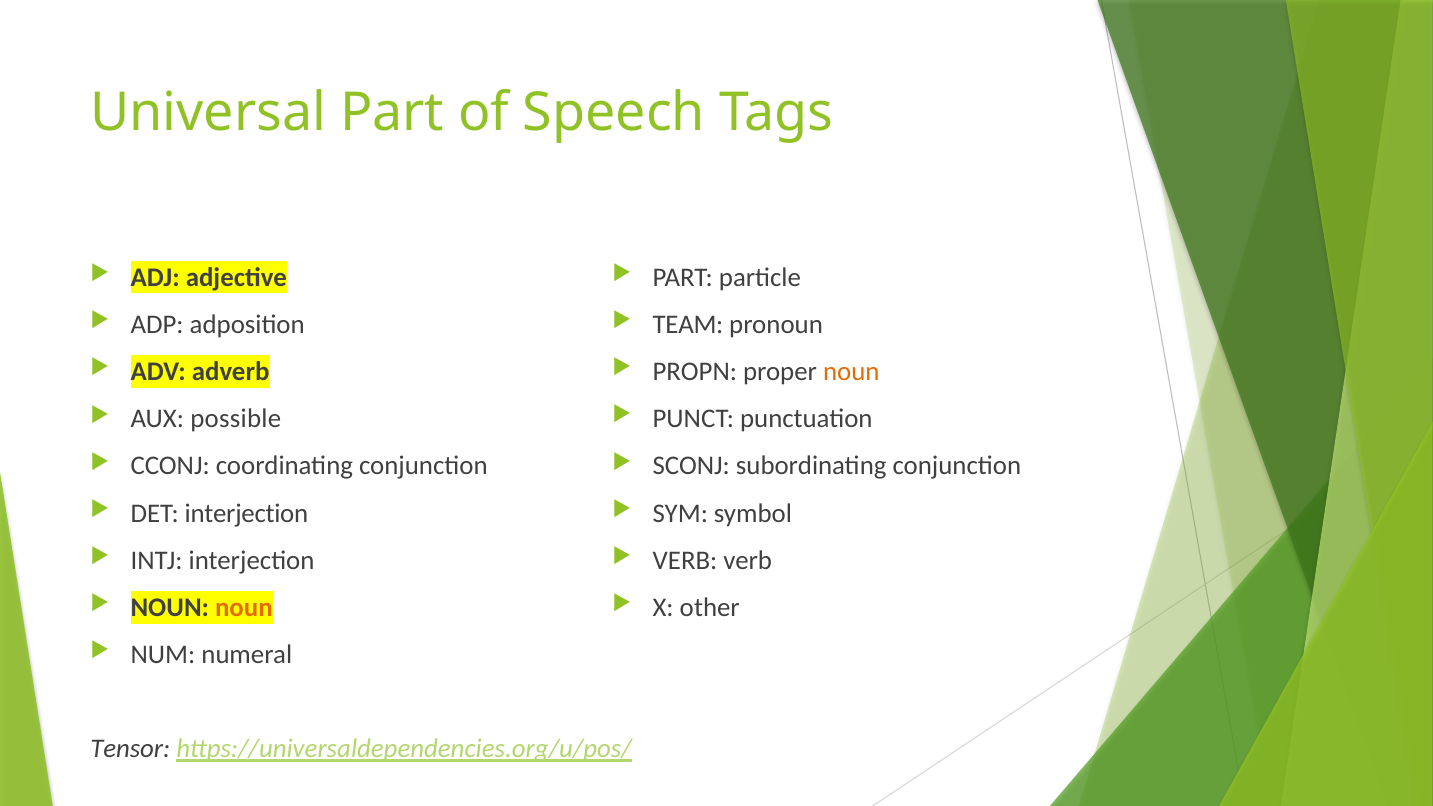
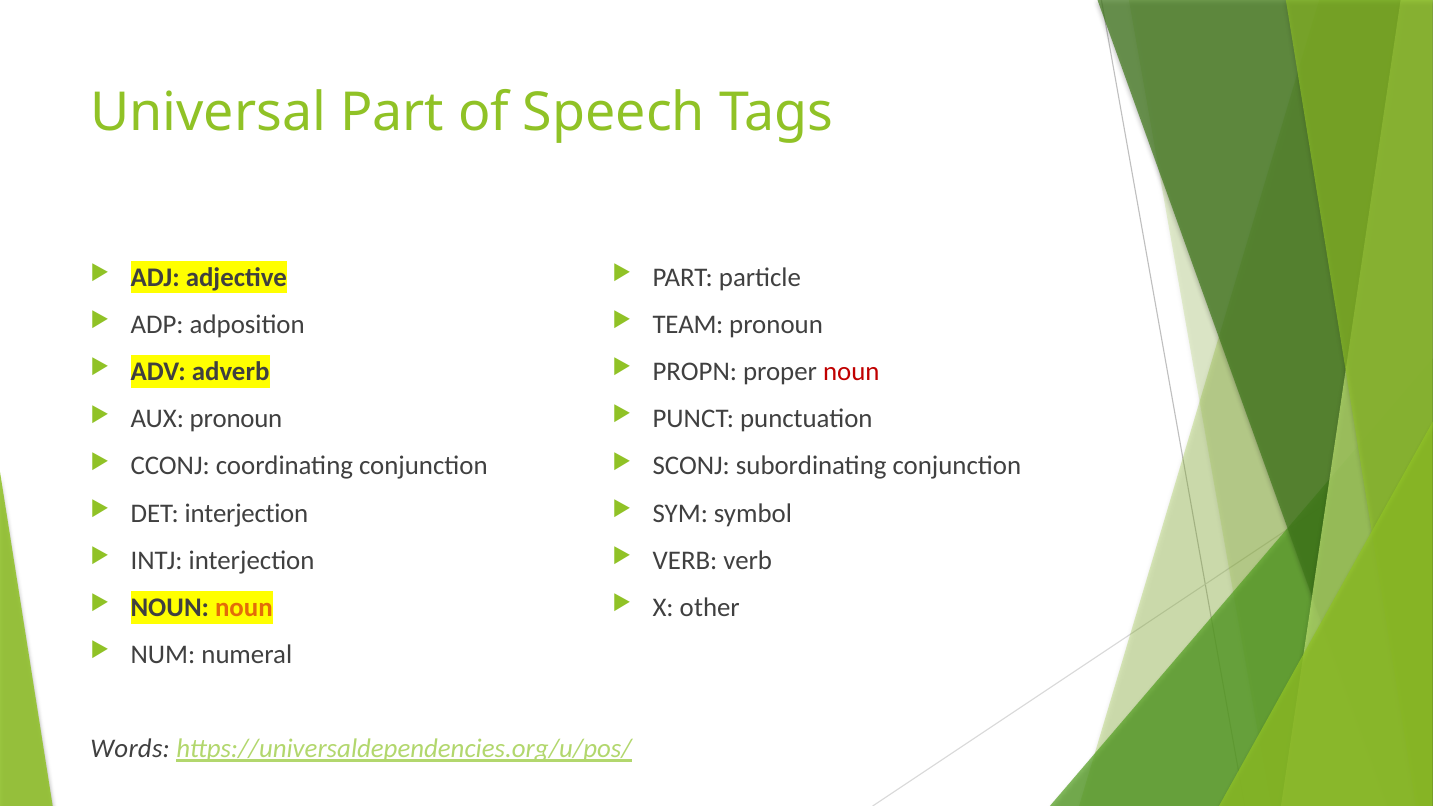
noun colour: orange -> red (851, 372)
AUX possible: possible -> pronoun (236, 419)
Tensor: Tensor -> Words (130, 749)
